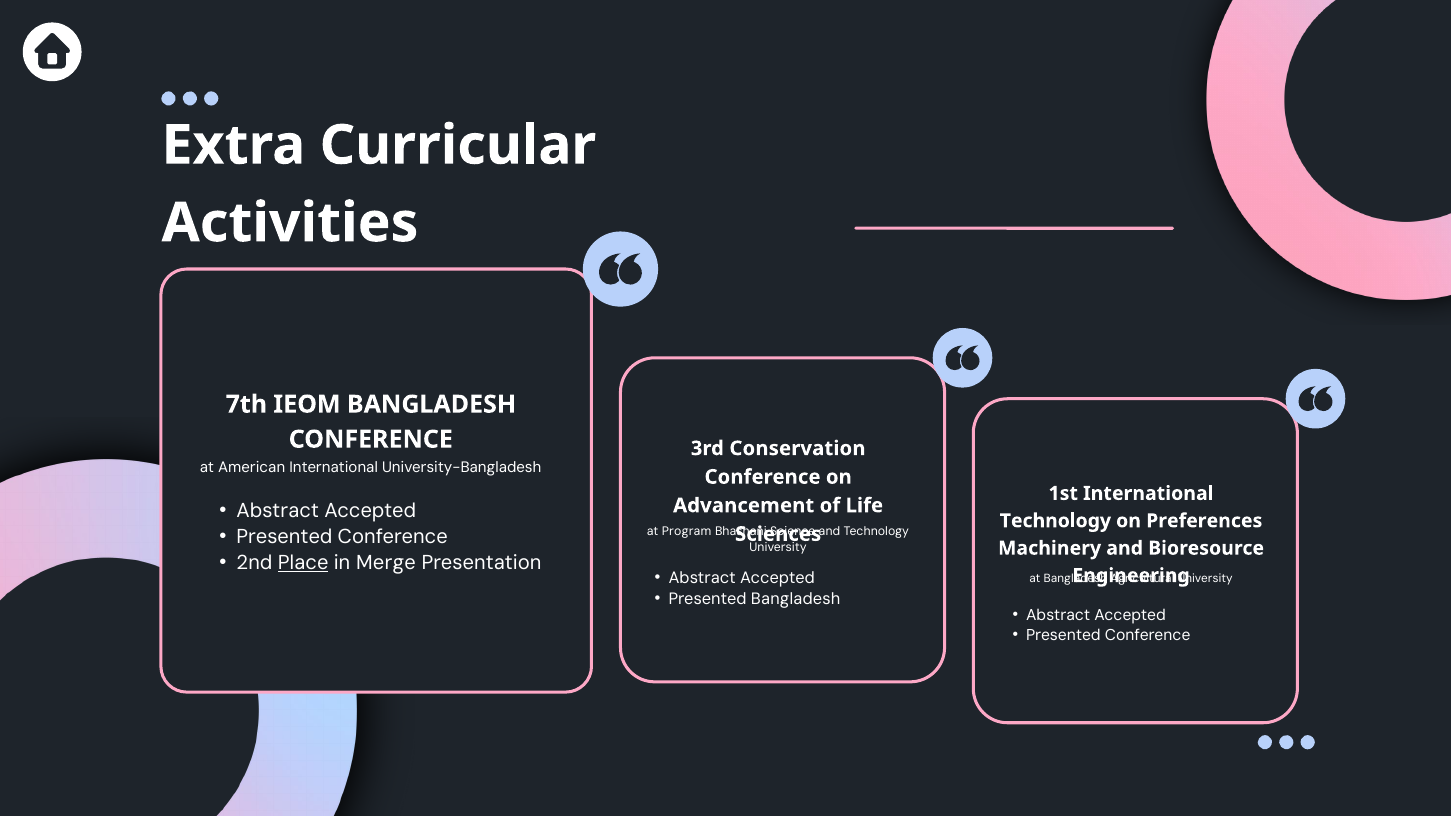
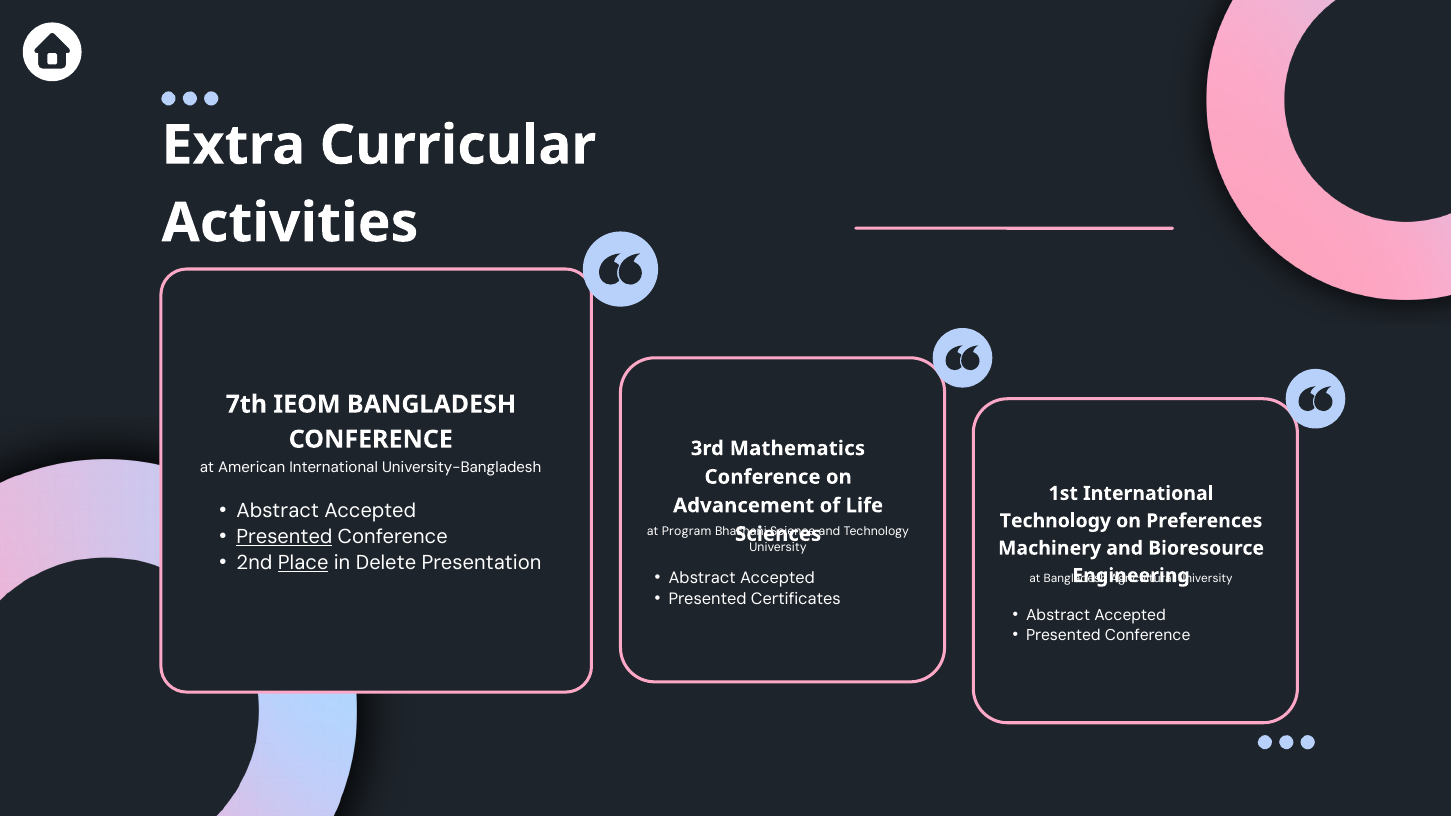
Conservation: Conservation -> Mathematics (797, 449)
Presented underline: none -> present (284, 537)
Merge: Merge -> Delete (386, 563)
Presented Bangladesh: Bangladesh -> Certificates (796, 599)
